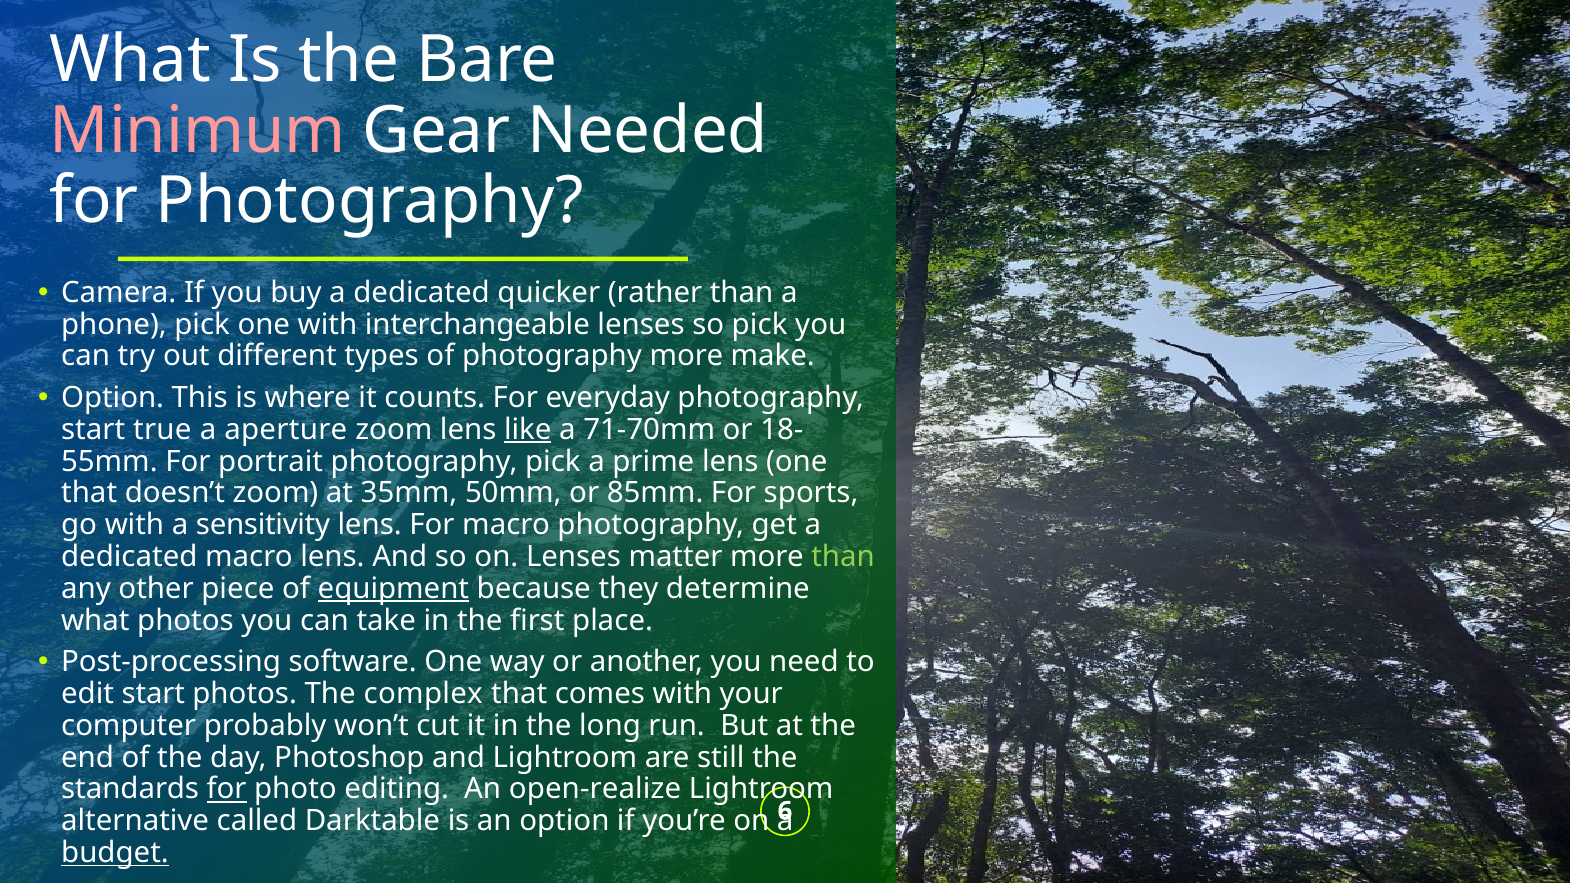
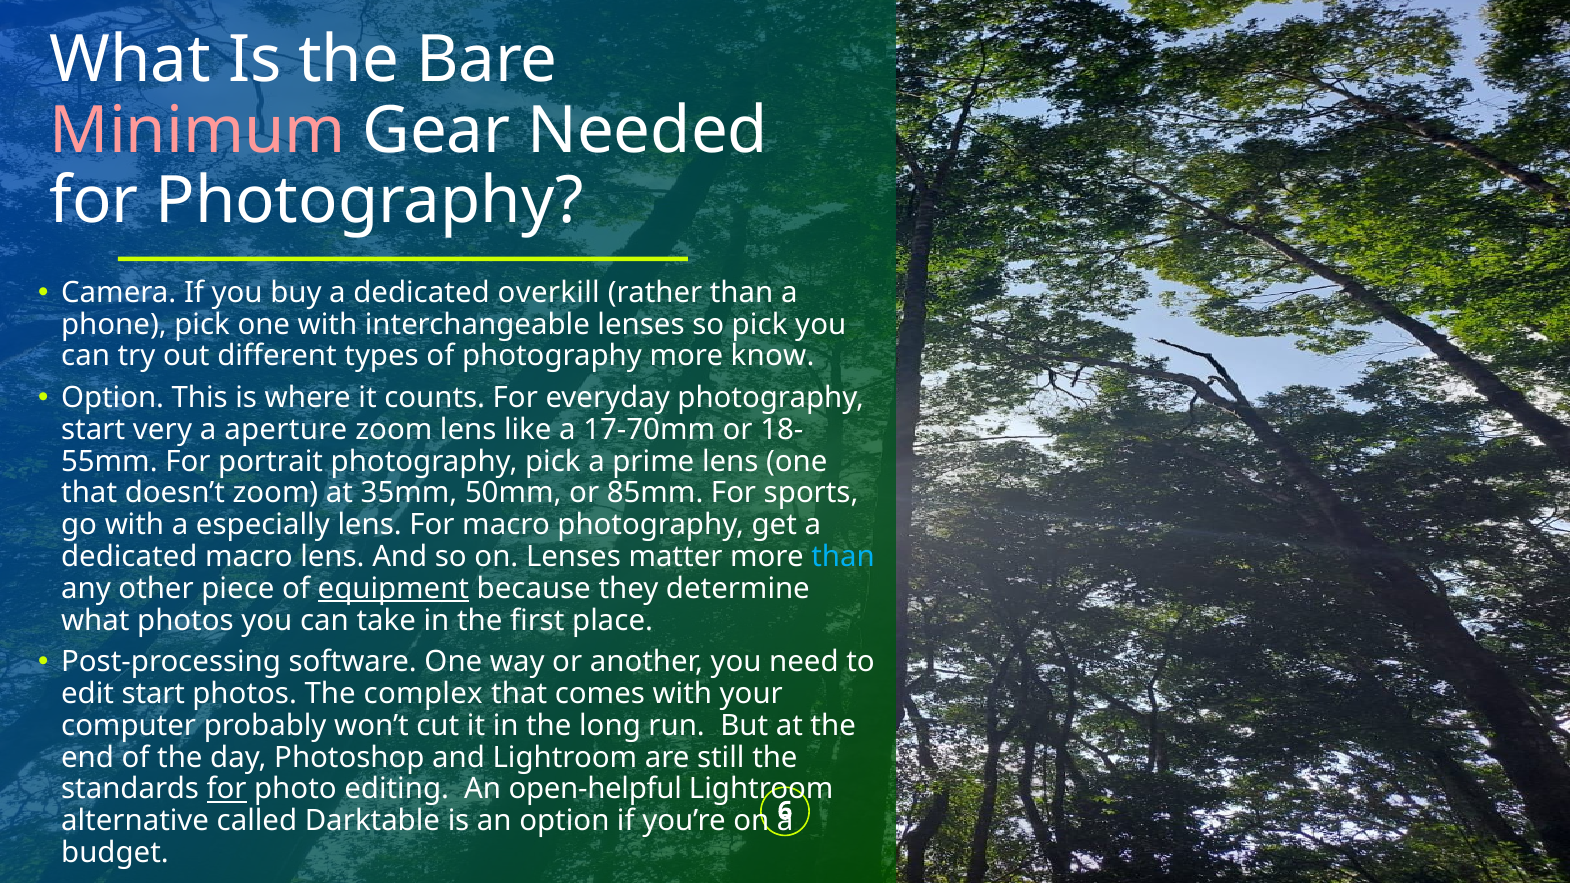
quicker: quicker -> overkill (549, 293)
make: make -> know (773, 356)
true: true -> very (162, 430)
like underline: present -> none (528, 430)
71-70mm: 71-70mm -> 17-70mm (649, 430)
sensitivity: sensitivity -> especially (263, 525)
than colour: light green -> light blue (843, 557)
open-realize: open-realize -> open-helpful (595, 789)
budget underline: present -> none (115, 853)
